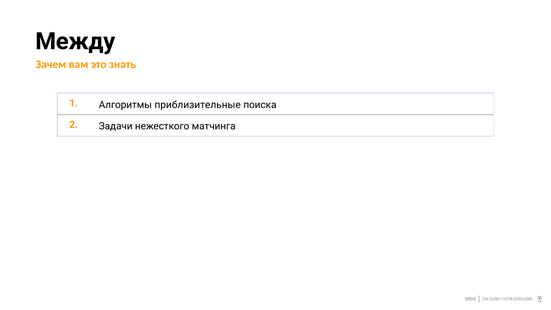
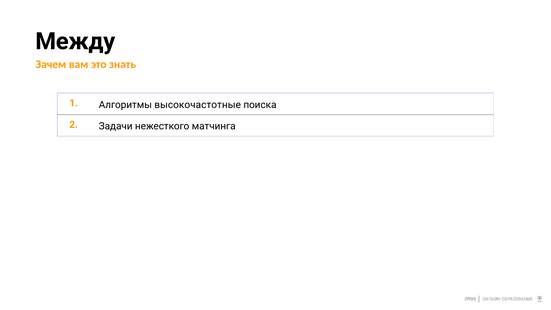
приблизительные: приблизительные -> высокочастотные (198, 105)
